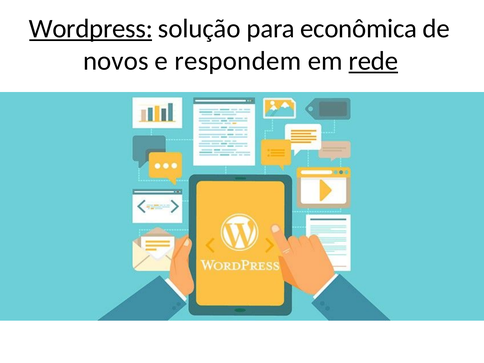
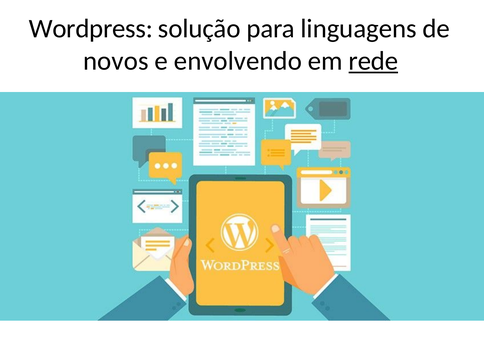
Wordpress underline: present -> none (91, 29)
econômica: econômica -> linguagens (359, 29)
respondem: respondem -> envolvendo (238, 61)
